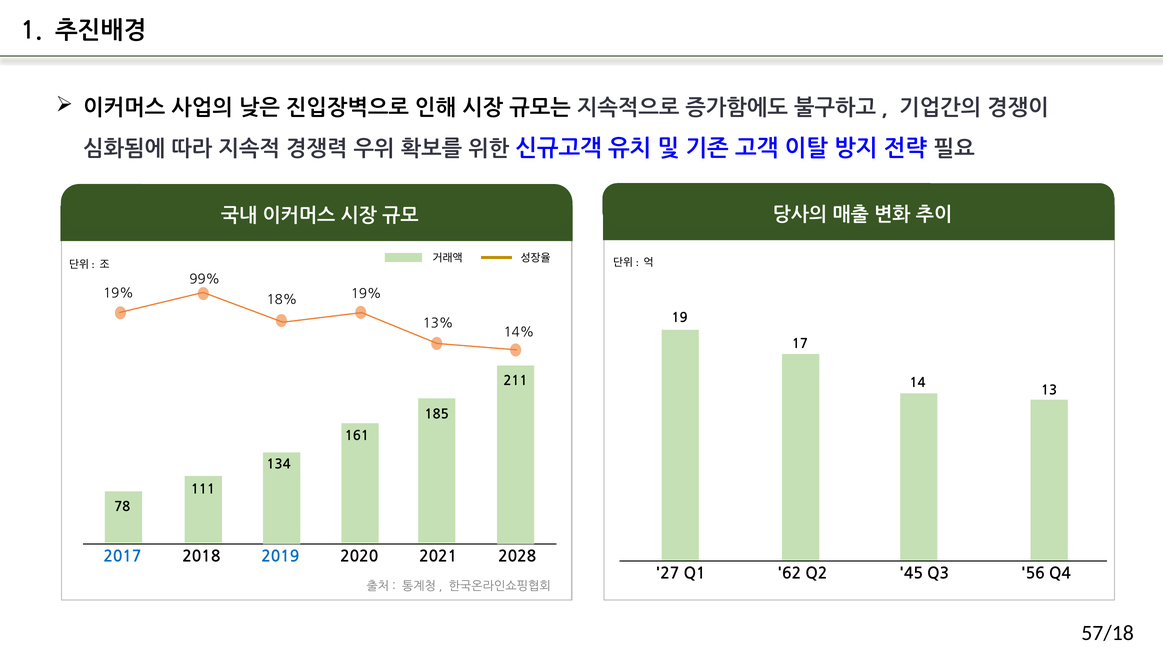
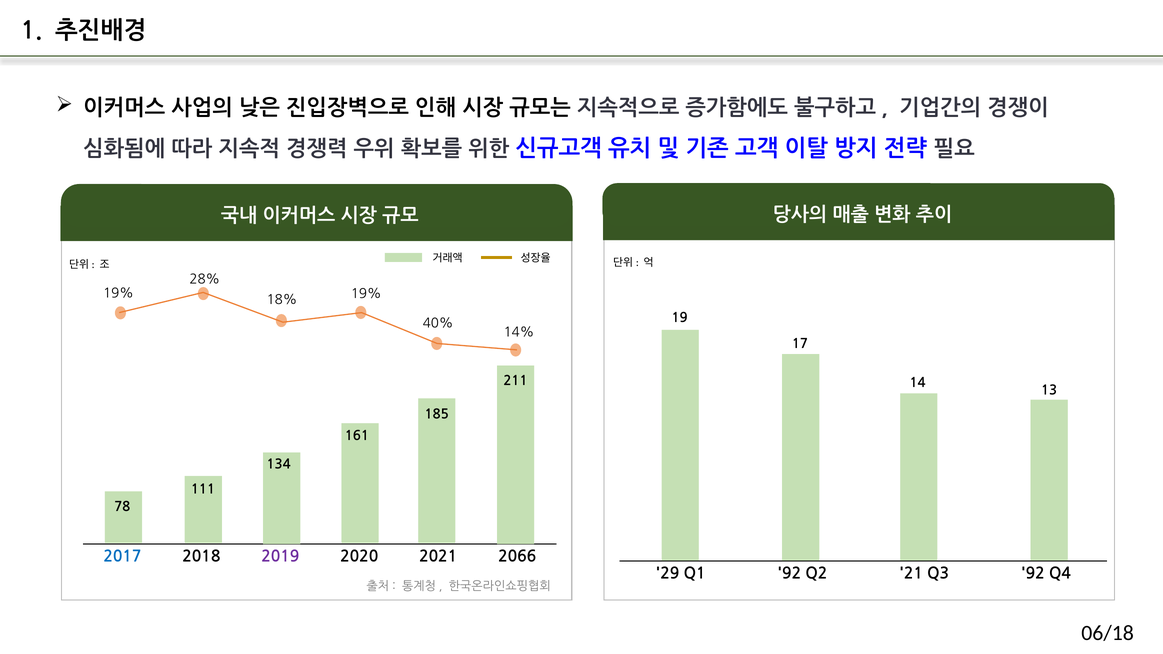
99%: 99% -> 28% (205, 279)
13%: 13% -> 40% (438, 323)
2019 colour: blue -> purple (280, 557)
2028: 2028 -> 2066 (517, 557)
27: 27 -> 29 (667, 574)
Q1 62: 62 -> 92 (789, 574)
45: 45 -> 21 (911, 574)
Q3 56: 56 -> 92 (1033, 574)
57/18: 57/18 -> 06/18 (1108, 633)
